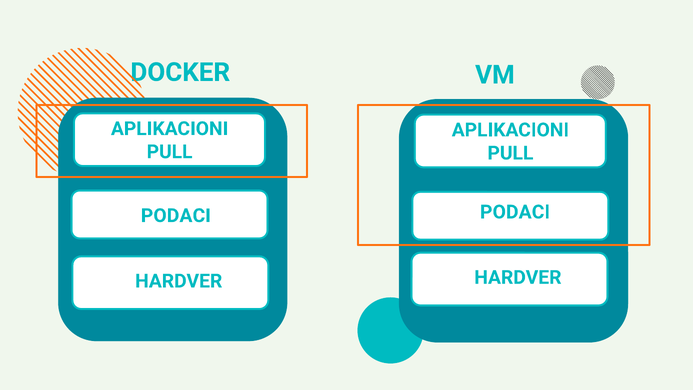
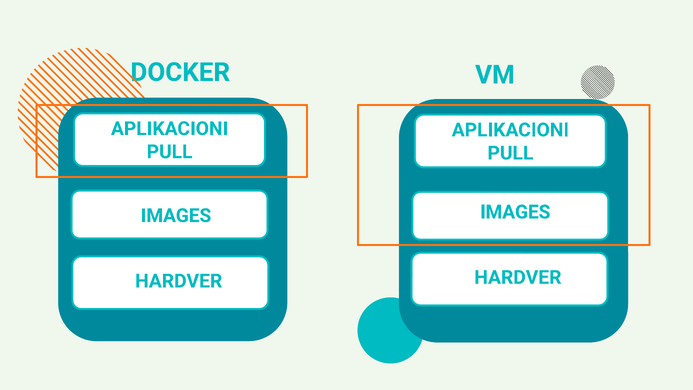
PODACI: PODACI -> IMAGES (515, 212)
PODACI: PODACI -> IMAGES (176, 216)
